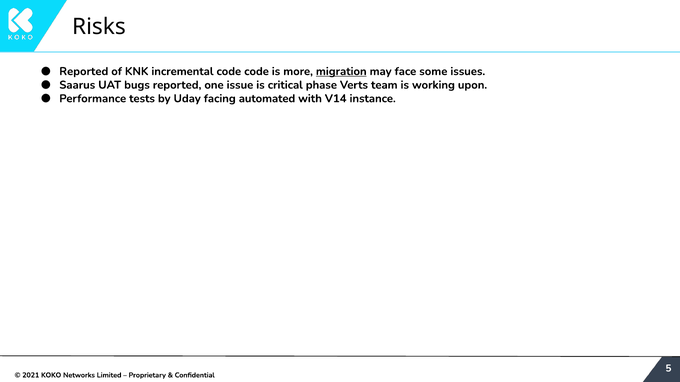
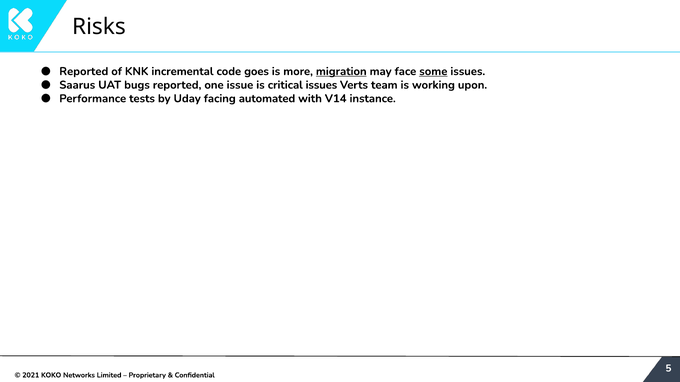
code code: code -> goes (257, 71)
some underline: none -> present (433, 71)
critical phase: phase -> issues (321, 85)
